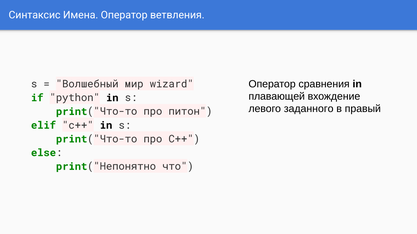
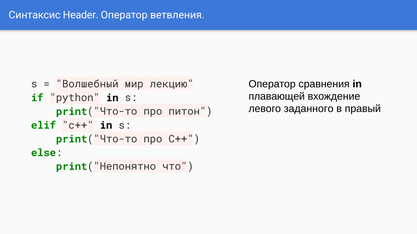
Имена: Имена -> Header (81, 15)
wizard: wizard -> лекцию (172, 84)
